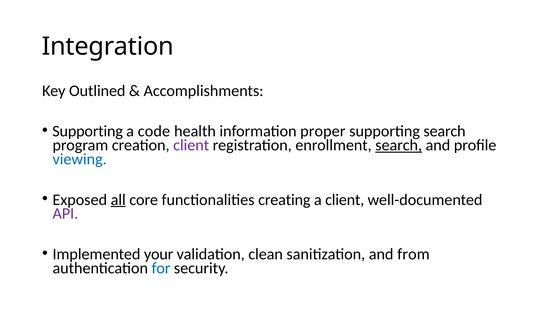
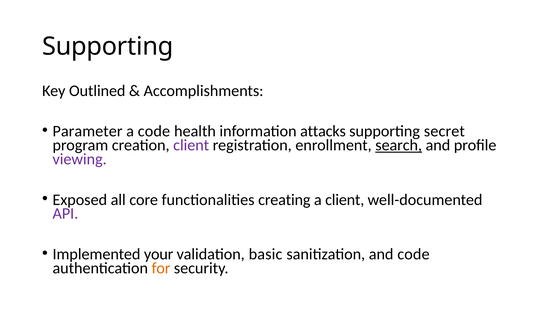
Integration: Integration -> Supporting (108, 46)
Supporting: Supporting -> Parameter (88, 131)
proper: proper -> attacks (323, 131)
supporting search: search -> secret (444, 131)
viewing colour: blue -> purple (80, 159)
all underline: present -> none (118, 200)
clean: clean -> basic (266, 254)
and from: from -> code (413, 254)
for colour: blue -> orange (161, 268)
